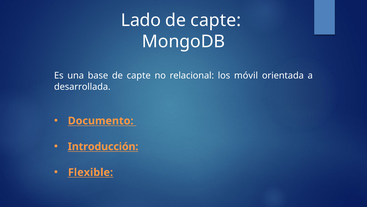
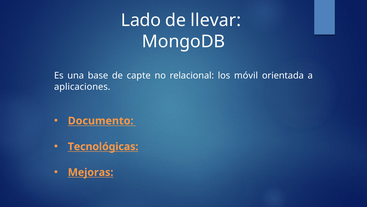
capte: capte -> llevar (216, 20)
desarrollada: desarrollada -> aplicaciones (82, 86)
Introducción: Introducción -> Tecnológicas (103, 146)
Flexible: Flexible -> Mejoras (91, 172)
